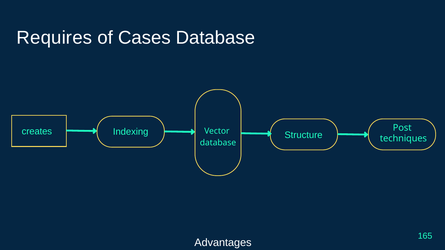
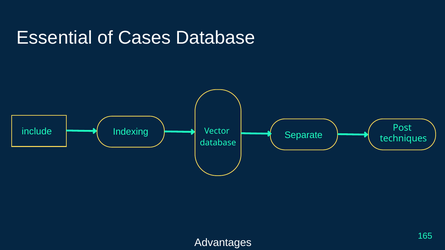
Requires: Requires -> Essential (54, 38)
creates: creates -> include (37, 132)
Structure: Structure -> Separate (304, 135)
